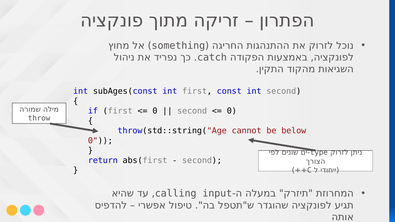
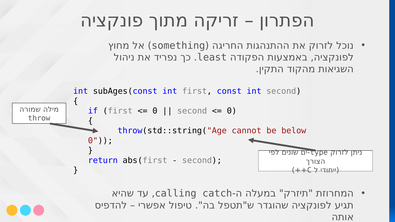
catch: catch -> least (212, 57)
input: input -> catch (217, 194)
